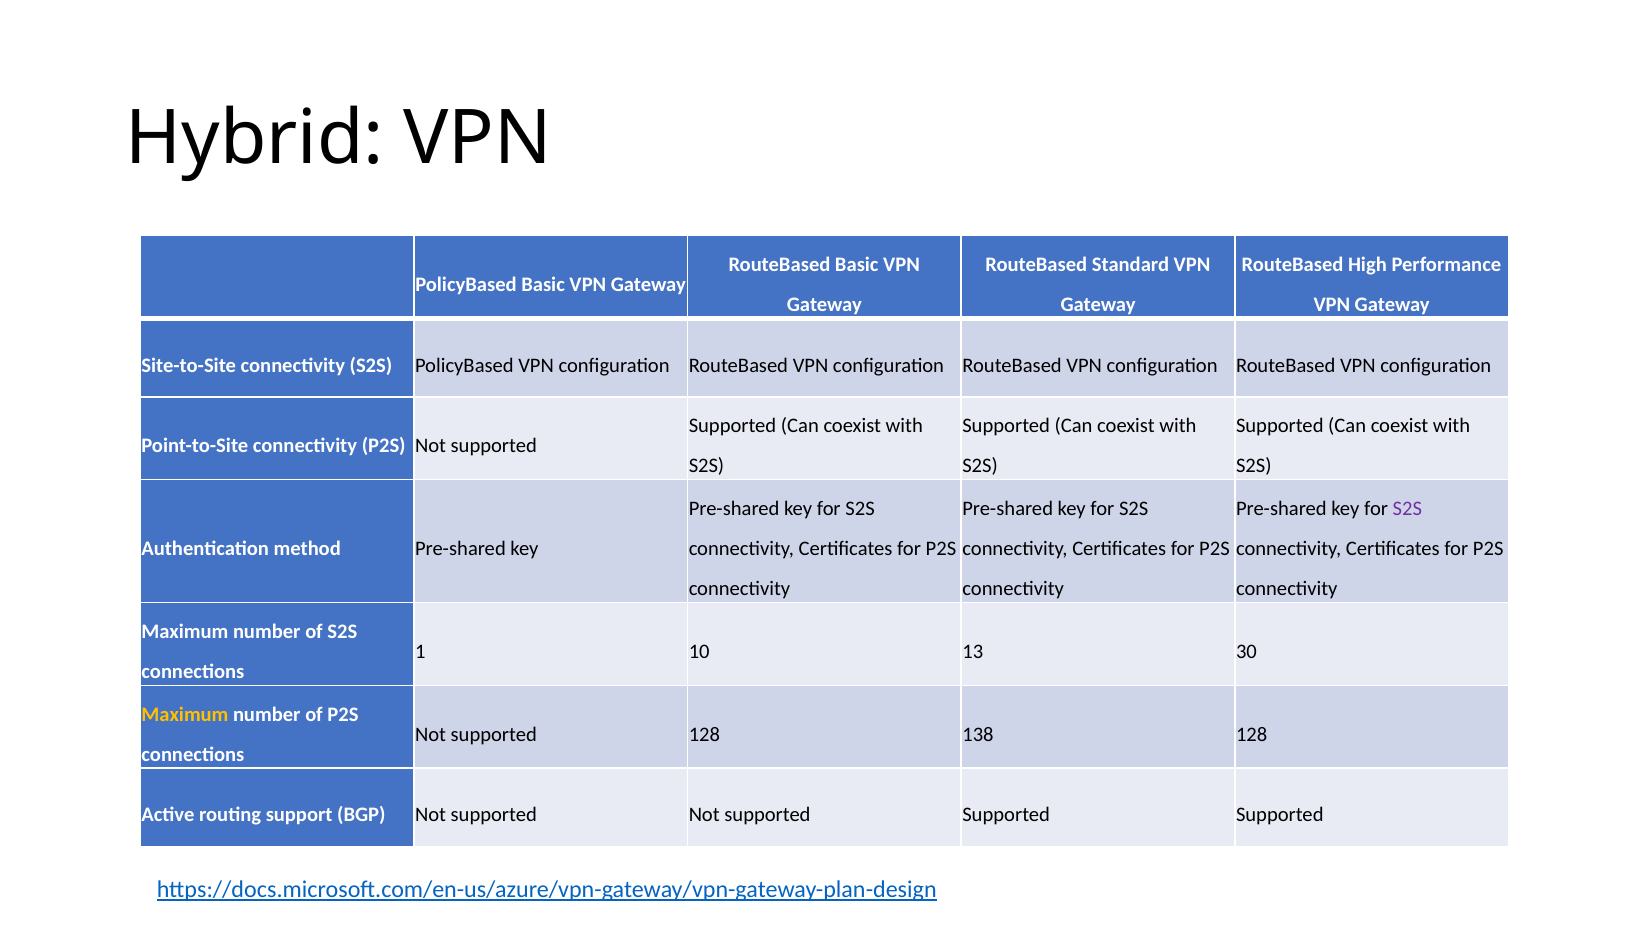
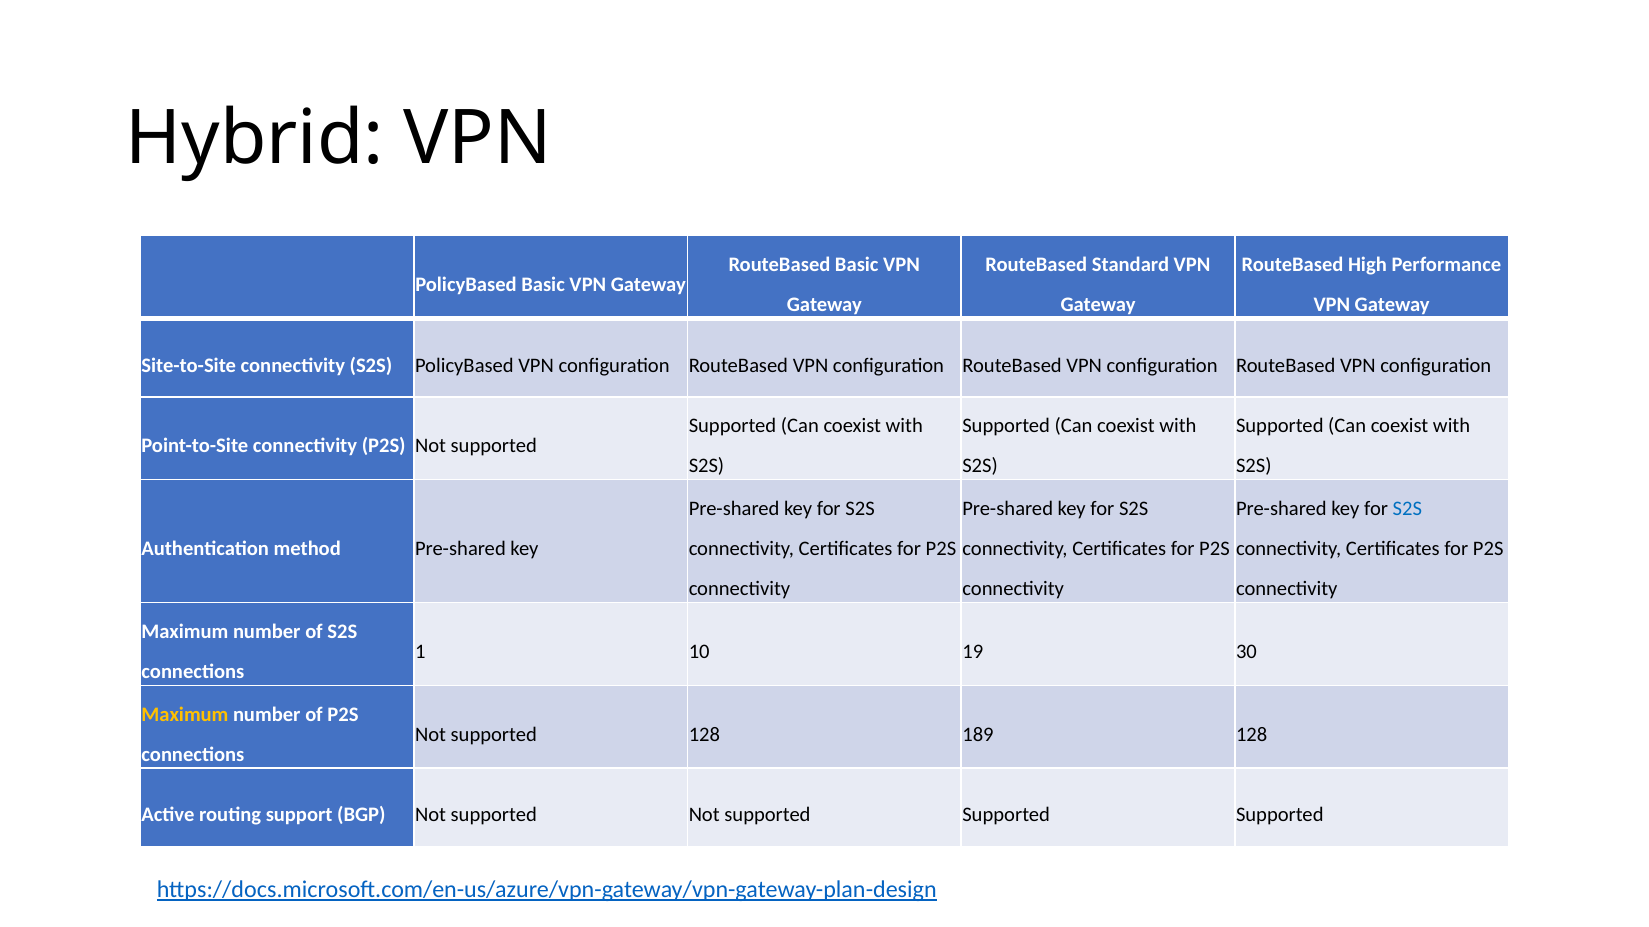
S2S colour: purple -> blue (1407, 509)
13: 13 -> 19 (973, 652)
138: 138 -> 189 (978, 735)
